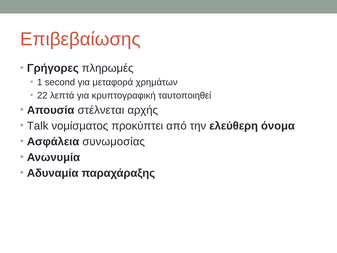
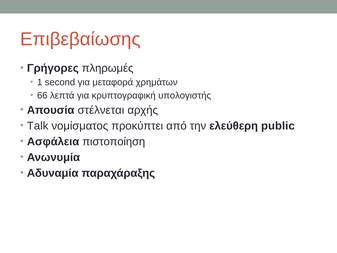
22: 22 -> 66 (42, 95)
ταυτοποιηθεί: ταυτοποιηθεί -> υπολογιστής (185, 95)
όνομα: όνομα -> public (278, 126)
συνωμοσίας: συνωμοσίας -> πιστοποίηση (114, 142)
